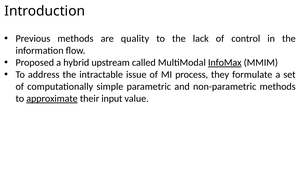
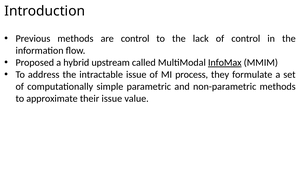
are quality: quality -> control (135, 38)
approximate underline: present -> none (52, 98)
their input: input -> issue (112, 98)
